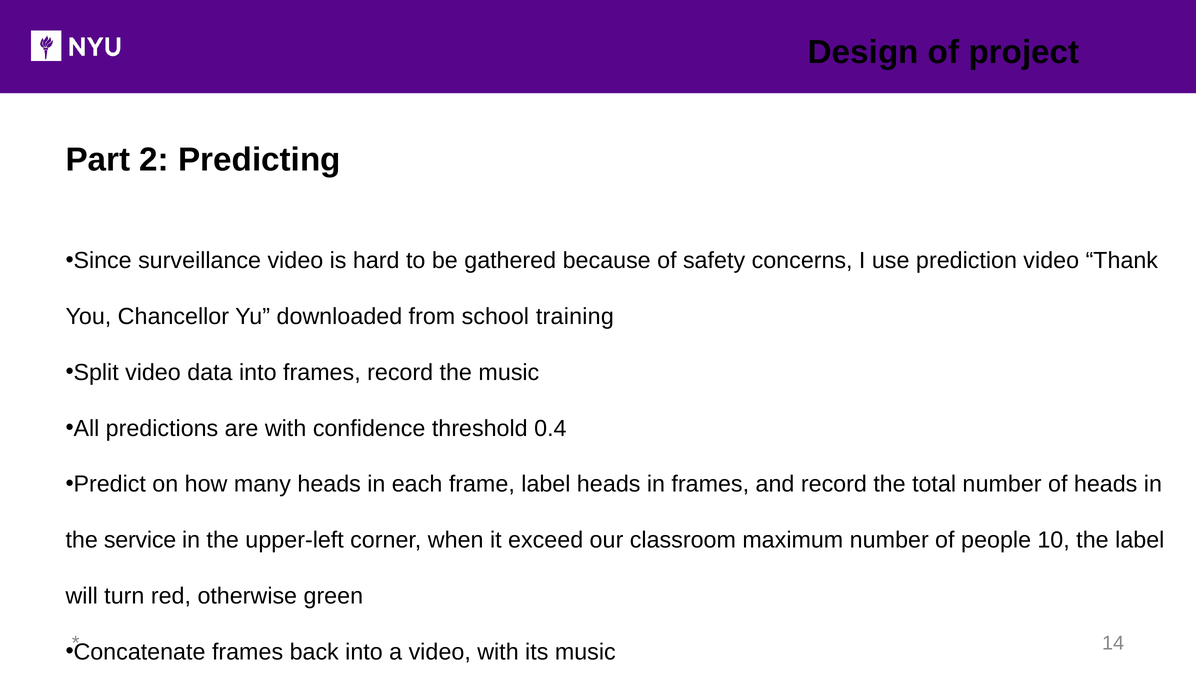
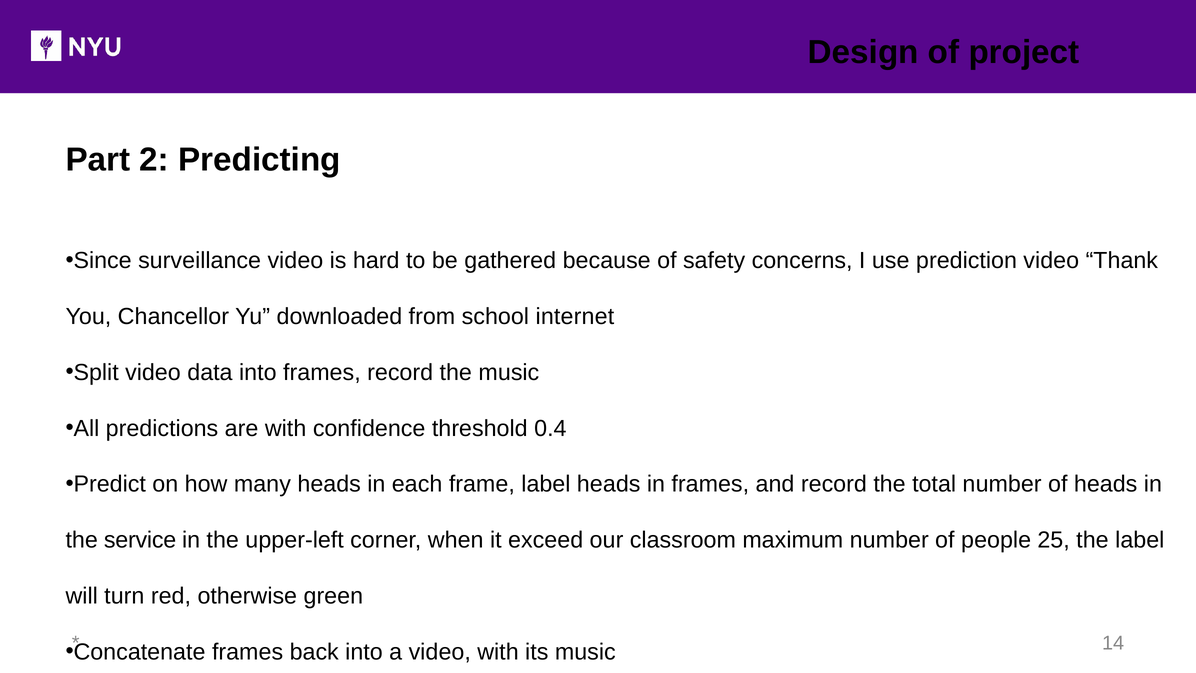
training: training -> internet (575, 317)
10: 10 -> 25 (1054, 540)
